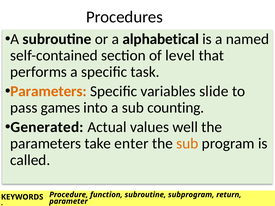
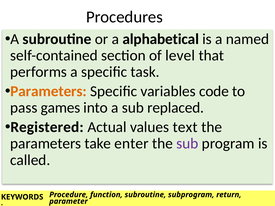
slide: slide -> code (214, 91)
counting: counting -> replaced (176, 108)
Generated: Generated -> Registered (47, 127)
well: well -> text (185, 127)
sub colour: orange -> purple (187, 144)
